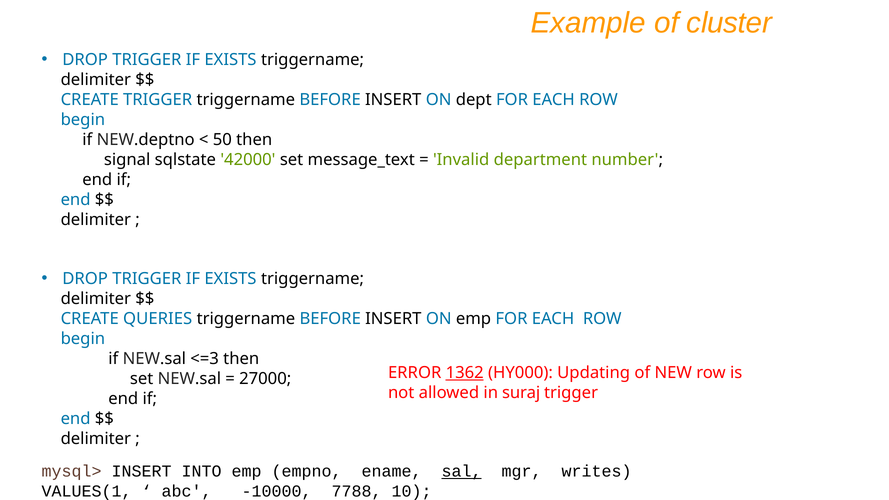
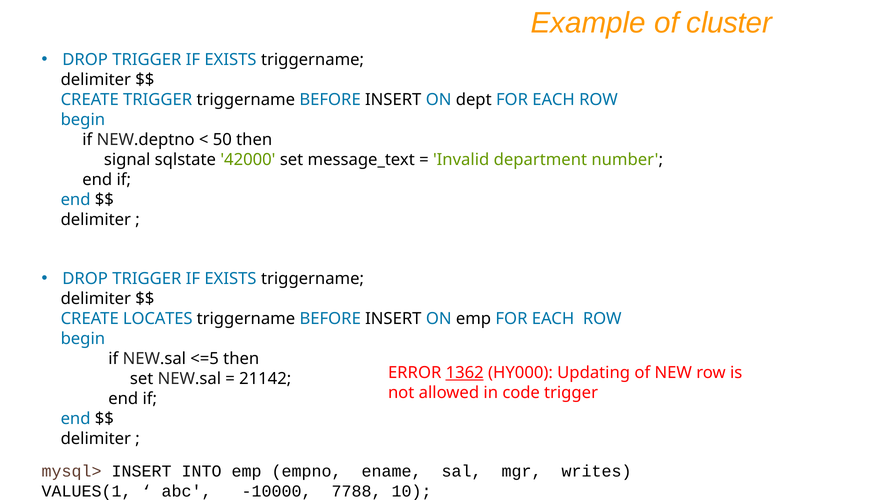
QUERIES: QUERIES -> LOCATES (158, 319)
<=3: <=3 -> <=5 (205, 359)
27000: 27000 -> 21142 (265, 379)
suraj: suraj -> code (521, 393)
sal underline: present -> none (462, 471)
